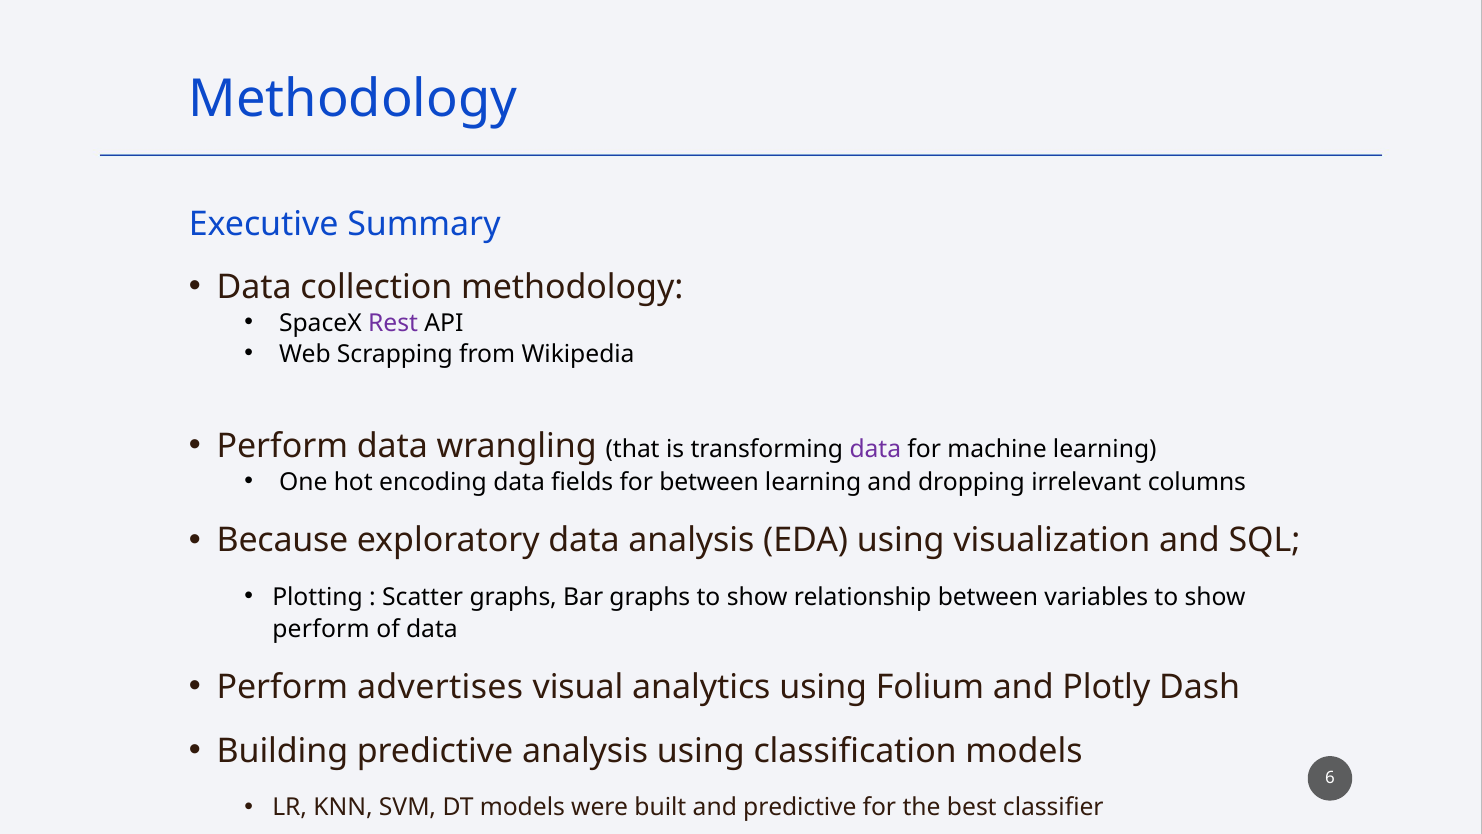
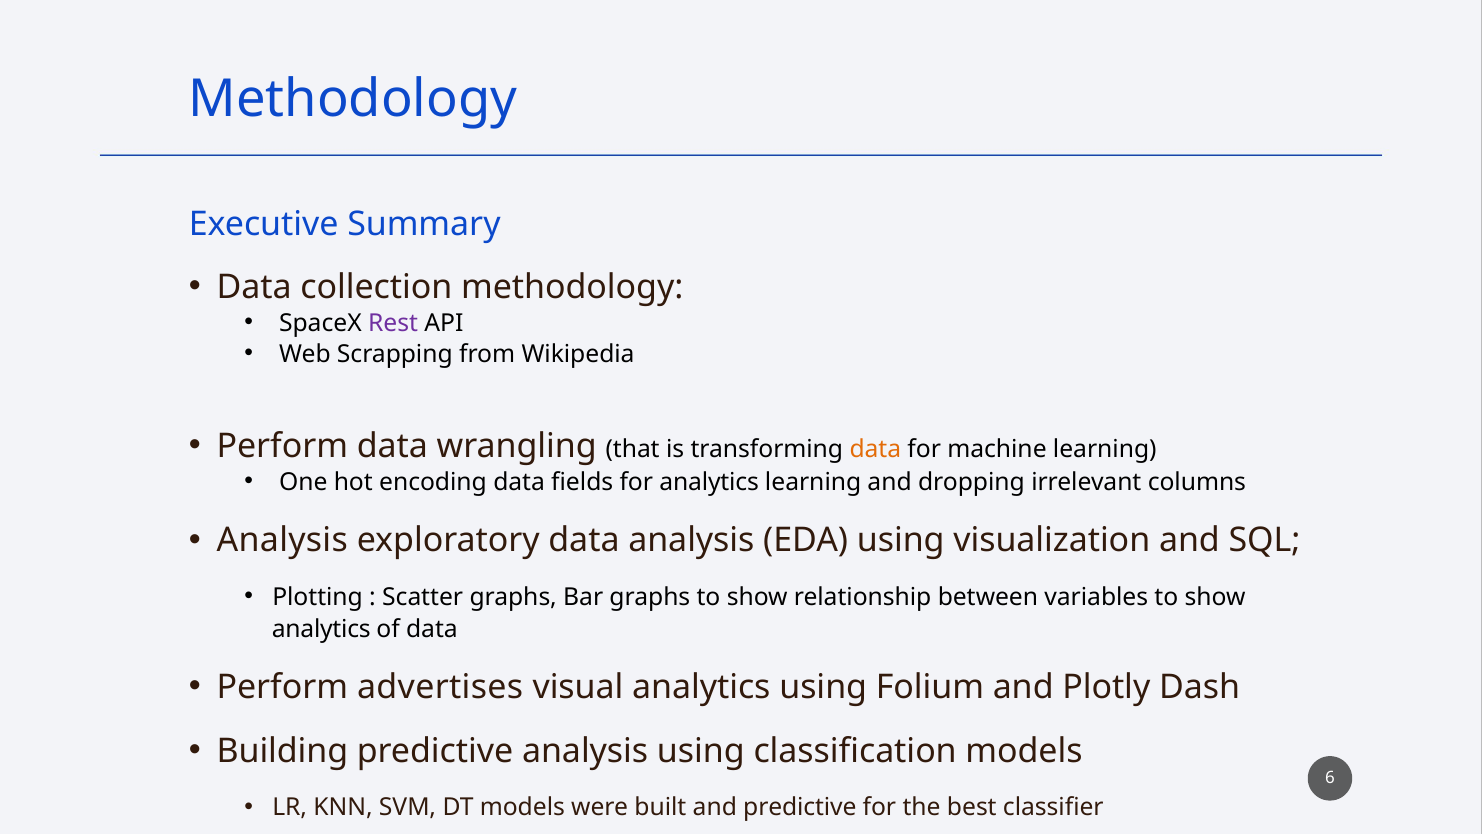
data colour: purple -> orange (875, 449)
for between: between -> analytics (709, 482)
Because: Because -> Analysis (282, 540)
perform: perform -> analytics (321, 629)
